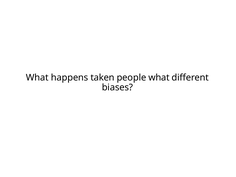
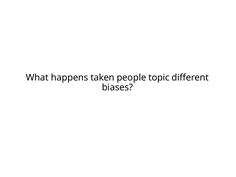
people what: what -> topic (159, 78)
